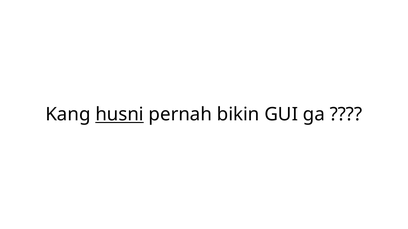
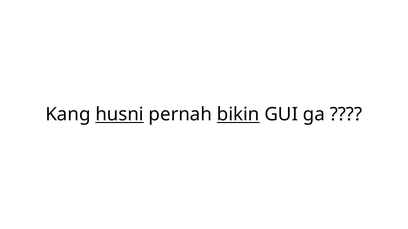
bikin underline: none -> present (238, 115)
